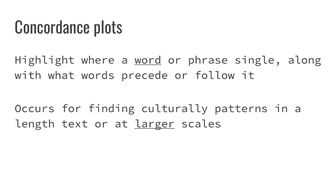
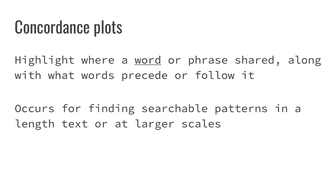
single: single -> shared (258, 60)
culturally: culturally -> searchable (175, 109)
larger underline: present -> none (155, 124)
